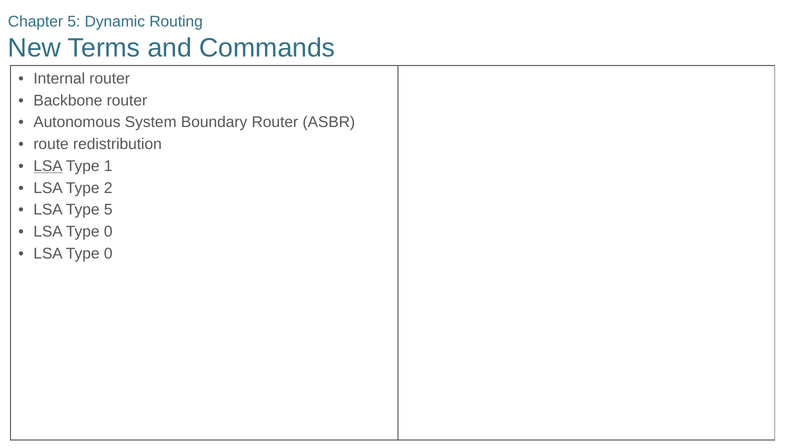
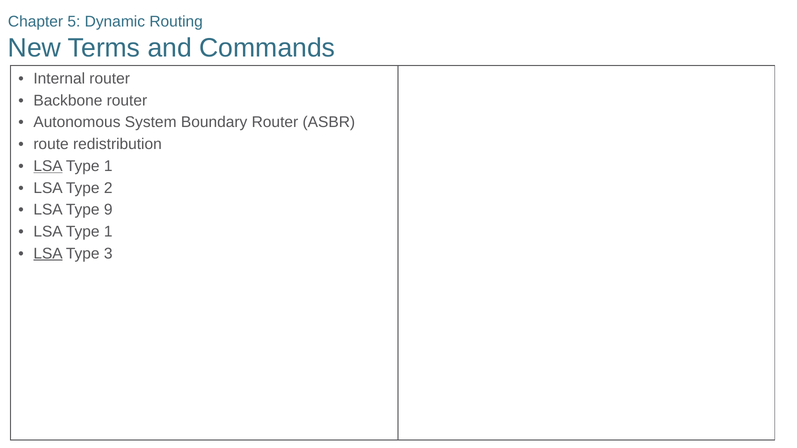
Type 5: 5 -> 9 (108, 210)
0: 0 -> 1 (108, 232)
LSA underline: none -> present (48, 254)
0: 0 -> 3 (108, 254)
